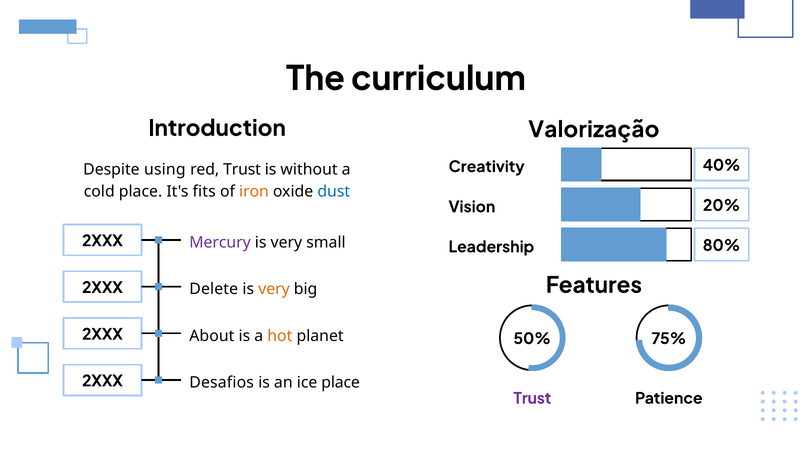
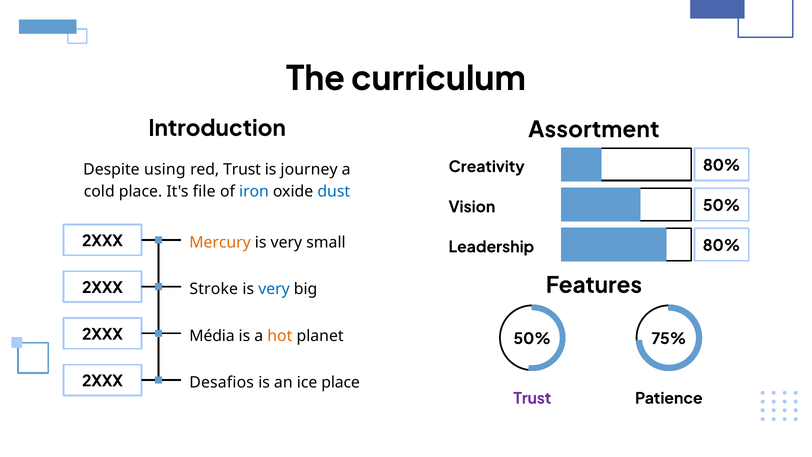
Valorização: Valorização -> Assortment (594, 130)
40%: 40% -> 80% (722, 165)
without: without -> journey (309, 170)
fits: fits -> file (204, 191)
iron colour: orange -> blue (254, 191)
20%: 20% -> 50% (722, 206)
Mercury colour: purple -> orange (220, 242)
Delete: Delete -> Stroke (214, 289)
very colour: orange -> blue (274, 289)
About: About -> Média (212, 336)
